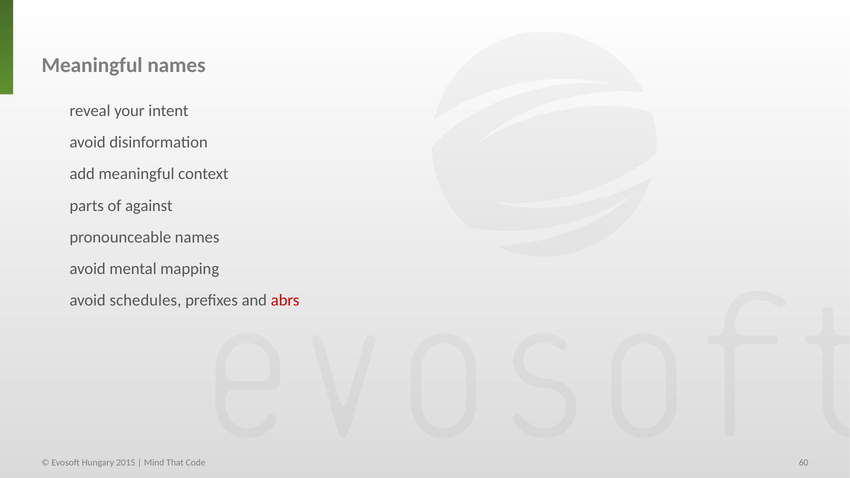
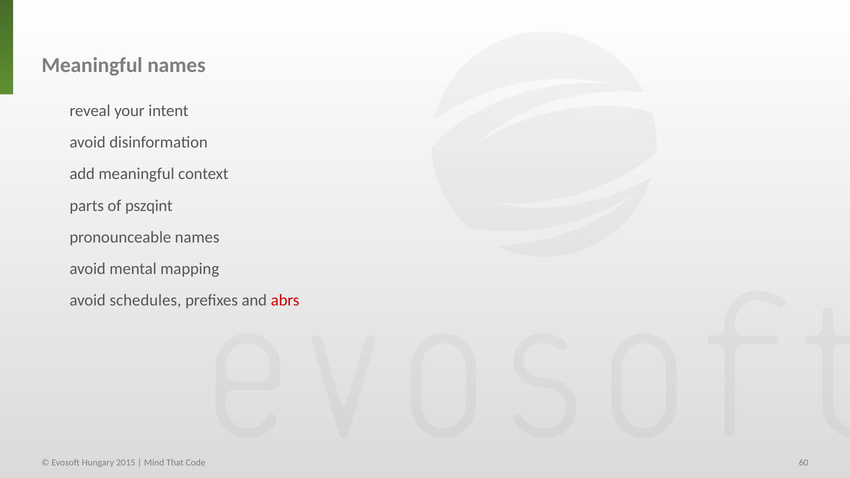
against: against -> pszqint (149, 206)
